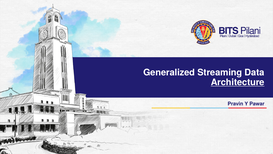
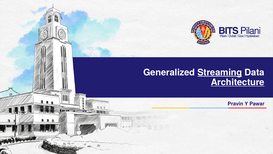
Streaming underline: none -> present (220, 72)
